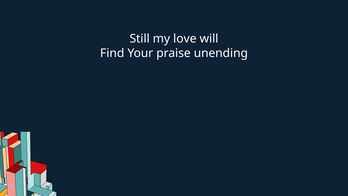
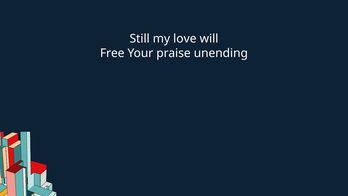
Find: Find -> Free (112, 53)
